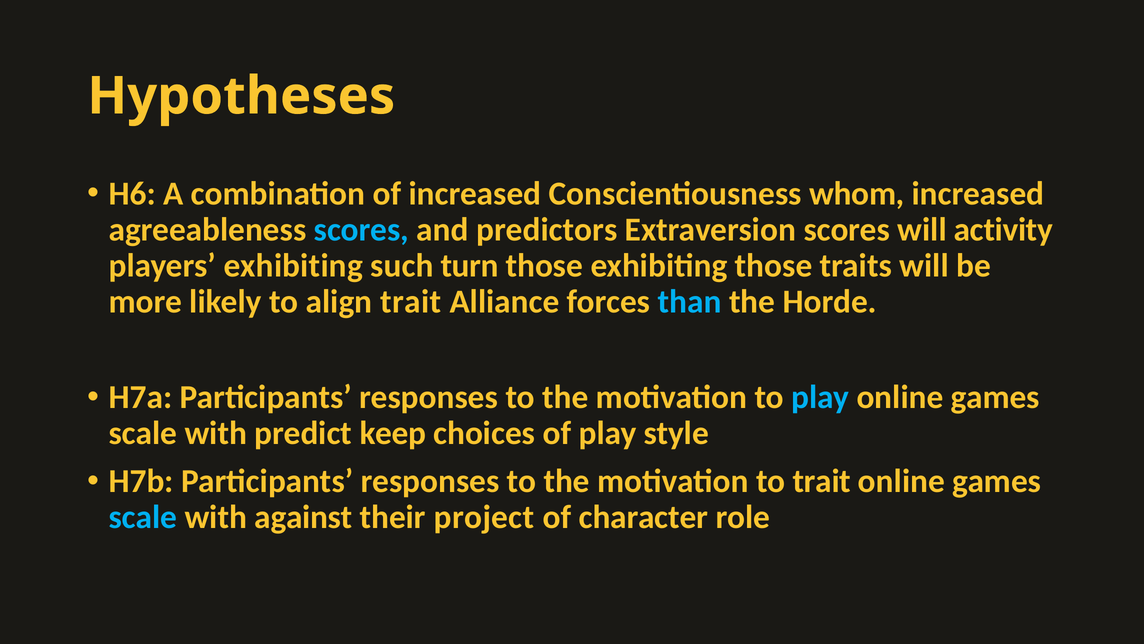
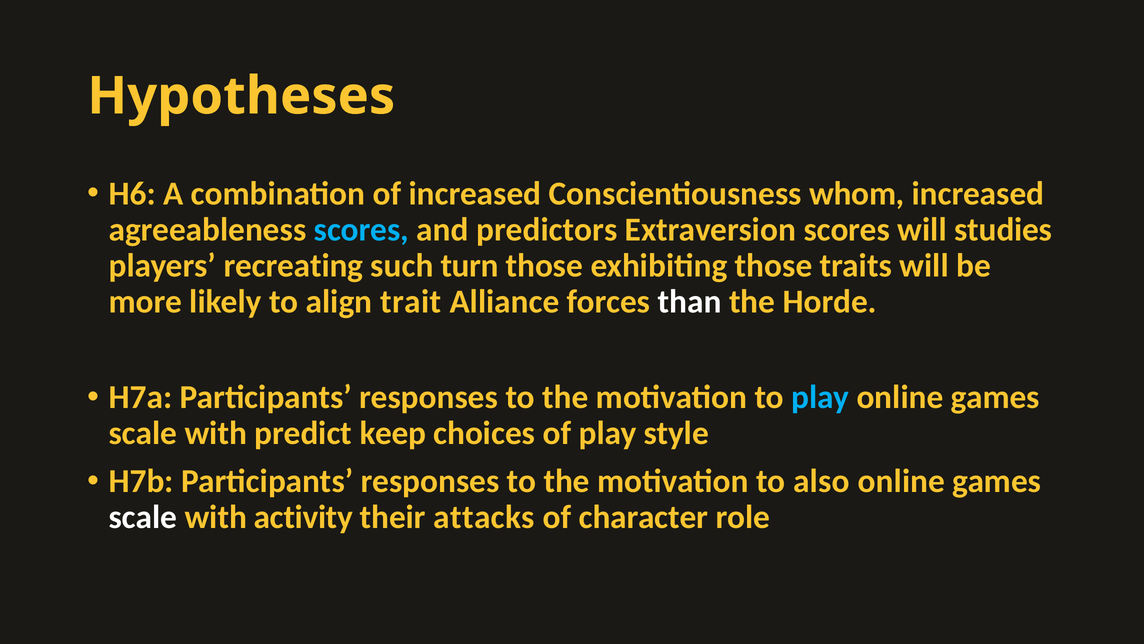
activity: activity -> studies (1003, 229)
players exhibiting: exhibiting -> recreating (293, 265)
than colour: light blue -> white (690, 301)
to trait: trait -> also (821, 481)
scale colour: light blue -> white (143, 517)
against: against -> activity (303, 517)
project: project -> attacks (484, 517)
